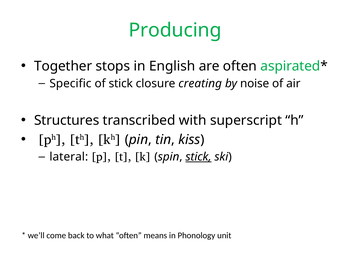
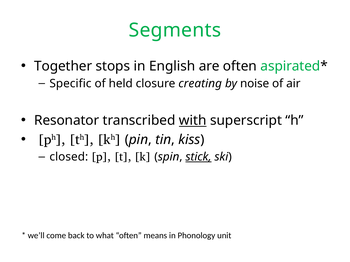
Producing: Producing -> Segments (175, 30)
of stick: stick -> held (121, 84)
Structures: Structures -> Resonator (67, 121)
with underline: none -> present (193, 121)
lateral: lateral -> closed (69, 157)
